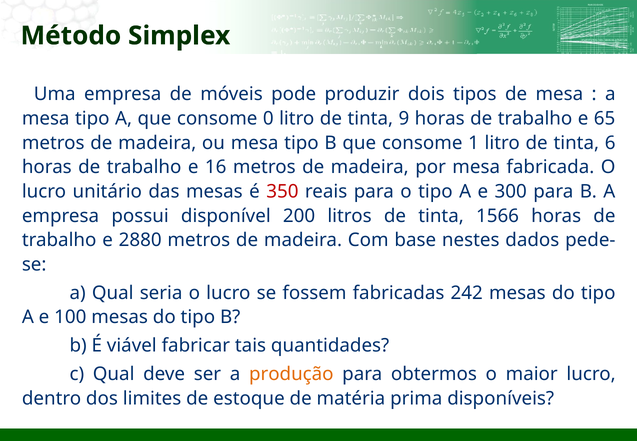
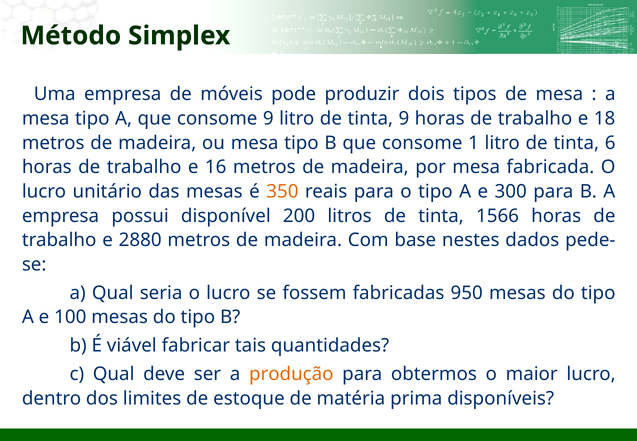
consome 0: 0 -> 9 (268, 119)
65: 65 -> 18 (605, 119)
350 colour: red -> orange (282, 191)
242: 242 -> 950 (467, 293)
